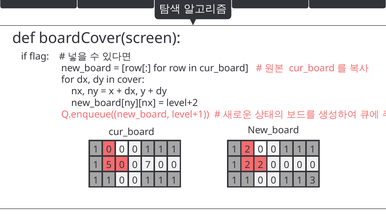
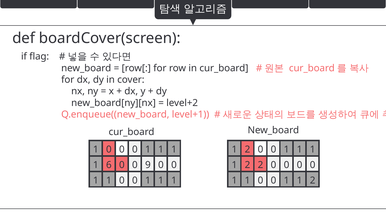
5: 5 -> 6 (109, 165)
7: 7 -> 9 (148, 165)
0 1 1 3: 3 -> 2 (313, 181)
